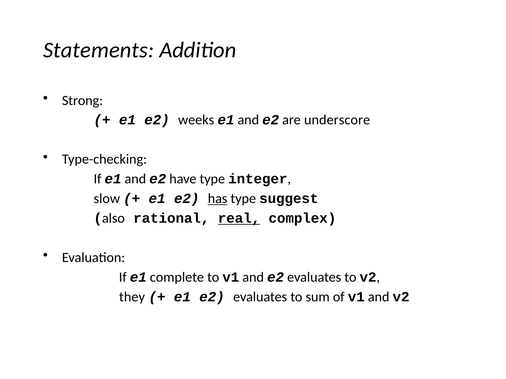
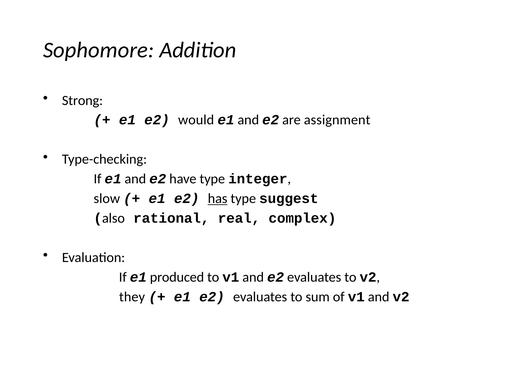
Statements: Statements -> Sophomore (99, 50)
weeks: weeks -> would (196, 120)
underscore: underscore -> assignment (337, 120)
real underline: present -> none (239, 219)
complete: complete -> produced (177, 278)
